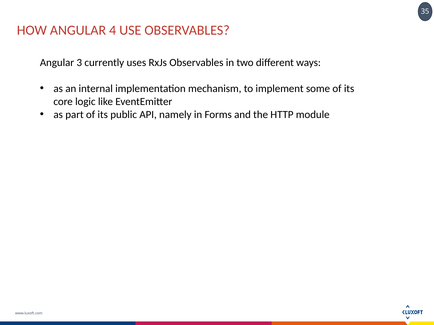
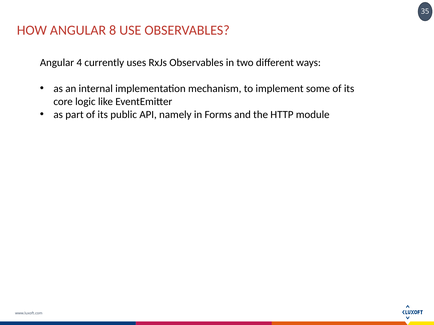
4: 4 -> 8 (113, 30)
3: 3 -> 4 (79, 63)
